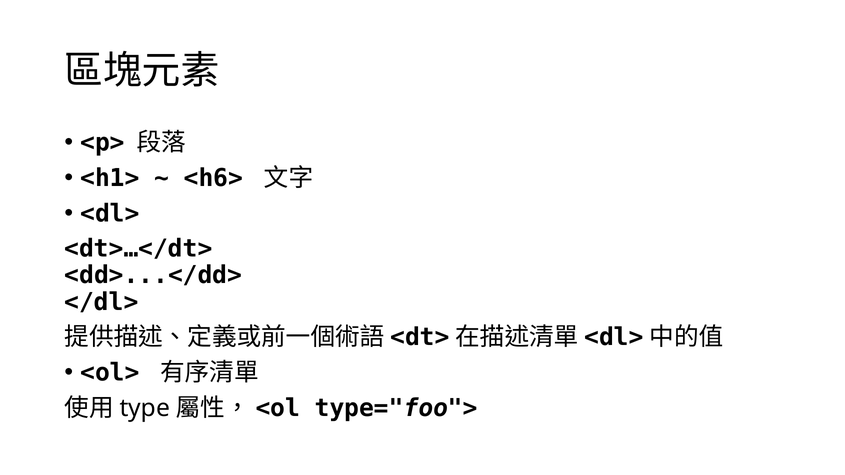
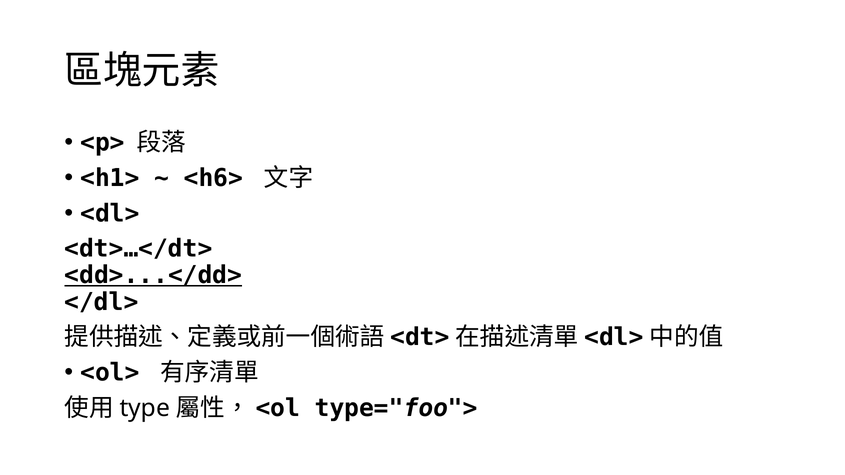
<dd>...</dd> underline: none -> present (153, 276)
